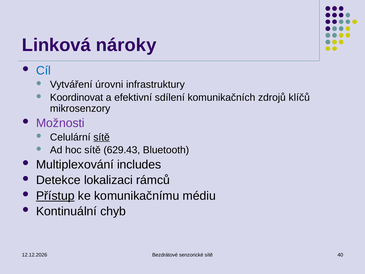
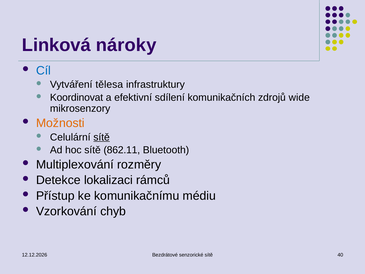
úrovni: úrovni -> tělesa (109, 85)
klíčů: klíčů -> wide (299, 98)
Možnosti colour: purple -> orange (60, 123)
629.43: 629.43 -> 862.11 (122, 150)
includes: includes -> rozměry (139, 164)
Přístup underline: present -> none (55, 196)
Kontinuální: Kontinuální -> Vzorkování (66, 211)
